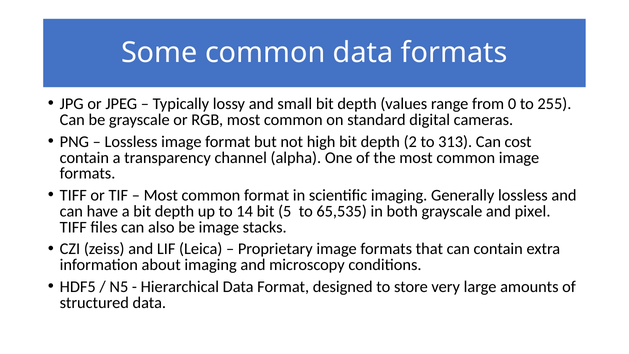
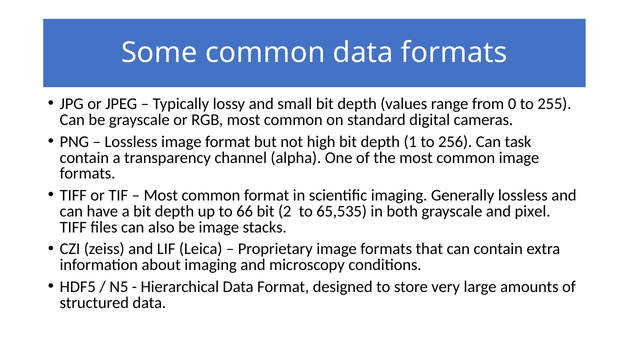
2: 2 -> 1 (410, 142)
313: 313 -> 256 (455, 142)
cost: cost -> task (518, 142)
14: 14 -> 66 (245, 211)
5: 5 -> 2 (285, 211)
